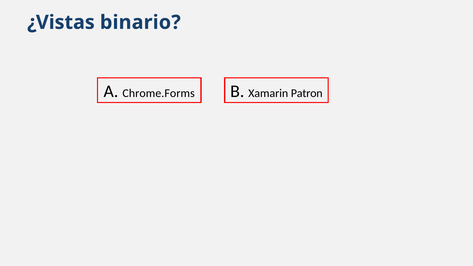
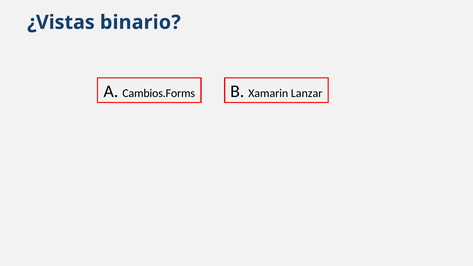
Chrome.Forms: Chrome.Forms -> Cambios.Forms (159, 93)
Patron: Patron -> Lanzar (307, 93)
